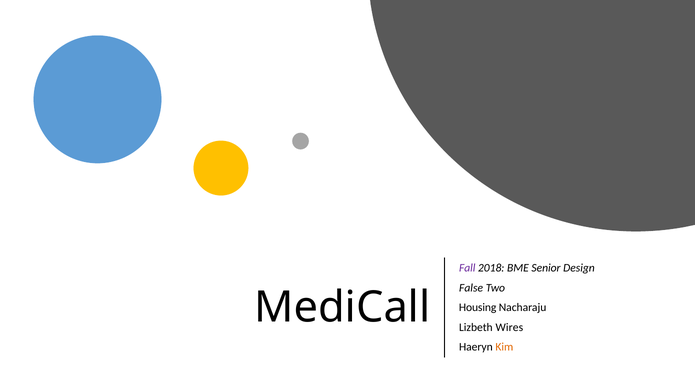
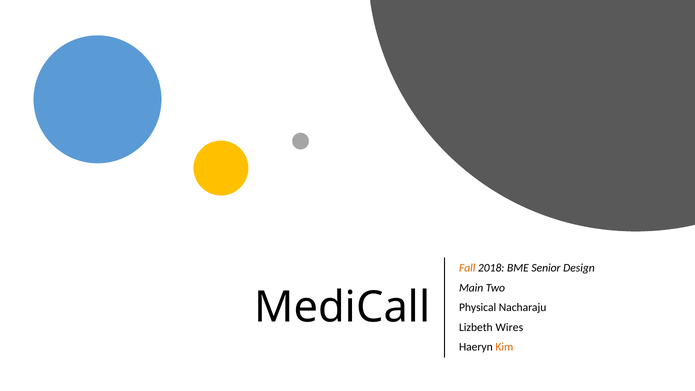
Fall colour: purple -> orange (467, 268)
False: False -> Main (471, 288)
Housing: Housing -> Physical (478, 307)
